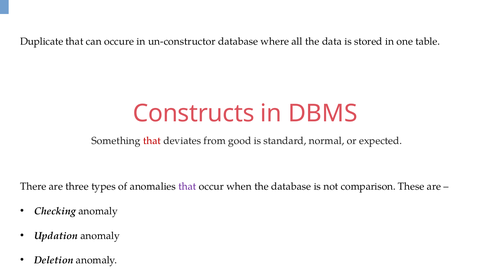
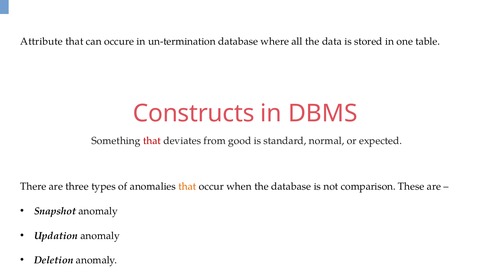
Duplicate: Duplicate -> Attribute (42, 42)
un-constructor: un-constructor -> un-termination (182, 42)
that colour: purple -> orange (187, 187)
Checking: Checking -> Snapshot (55, 211)
